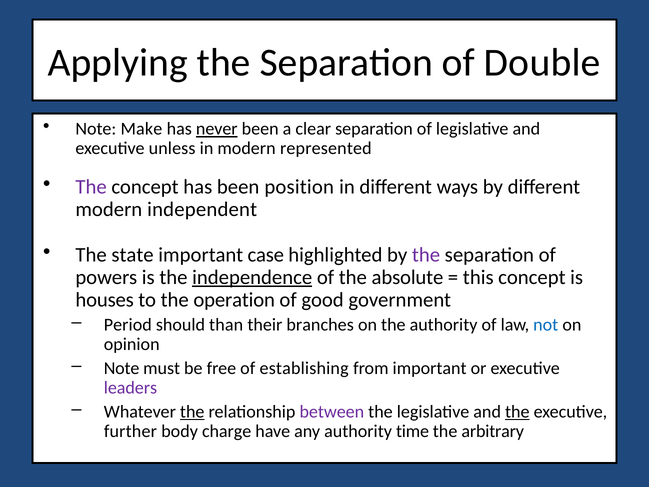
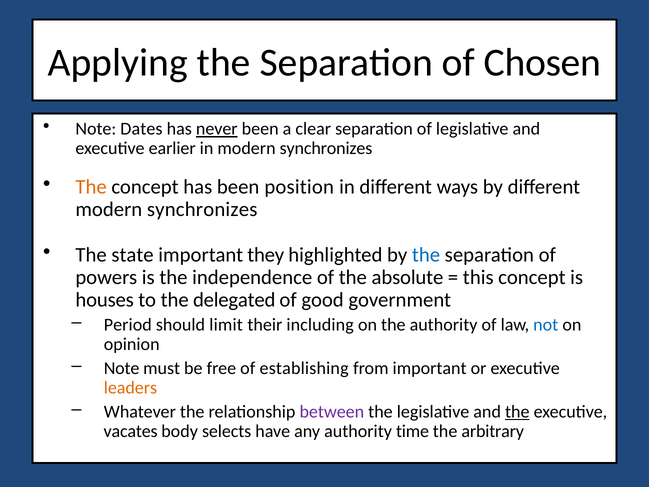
Double: Double -> Chosen (543, 63)
Make: Make -> Dates (141, 129)
unless: unless -> earlier (172, 148)
in modern represented: represented -> synchronizes (326, 148)
The colour: purple -> orange (91, 187)
independent: independent -> synchronizes (202, 209)
case: case -> they (266, 255)
the colour: purple -> blue (426, 255)
independence underline: present -> none (252, 277)
operation: operation -> delegated (234, 300)
than: than -> limit (226, 325)
branches: branches -> including (320, 325)
leaders colour: purple -> orange (130, 388)
the underline: present -> none (192, 412)
further: further -> vacates (131, 431)
charge: charge -> selects (227, 431)
